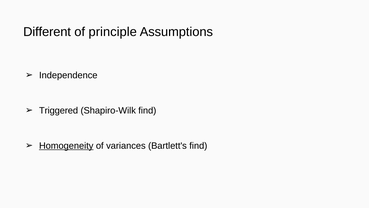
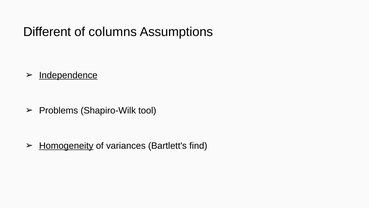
principle: principle -> columns (113, 32)
Independence underline: none -> present (68, 75)
Triggered: Triggered -> Problems (59, 110)
Shapiro-Wilk find: find -> tool (147, 110)
